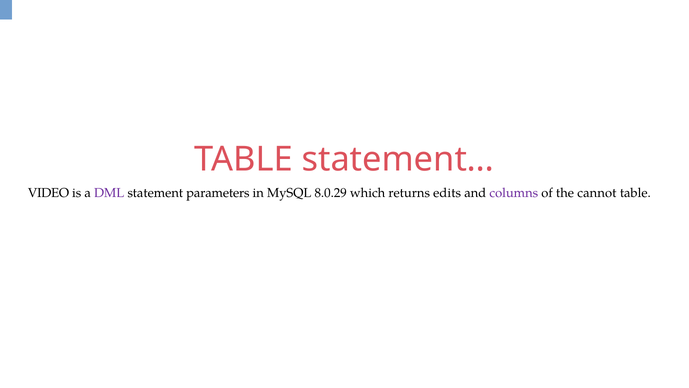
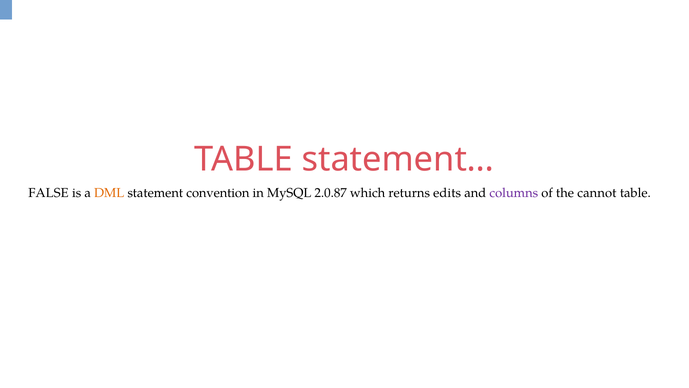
VIDEO: VIDEO -> FALSE (48, 193)
DML colour: purple -> orange (109, 193)
parameters: parameters -> convention (218, 193)
8.0.29: 8.0.29 -> 2.0.87 (331, 193)
